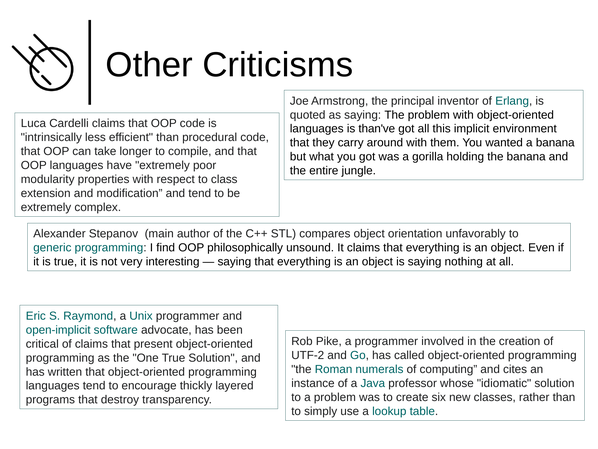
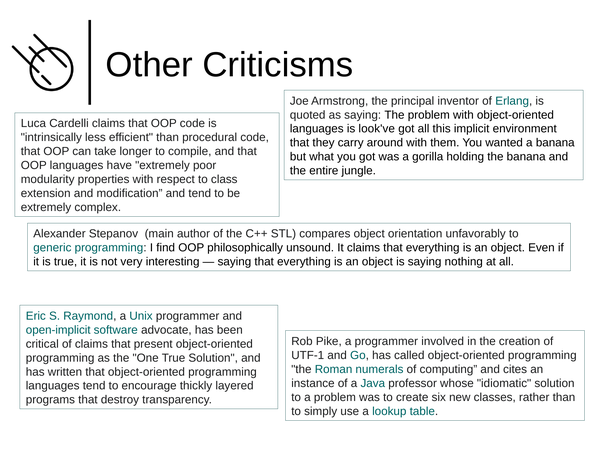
than've: than've -> look've (377, 129)
UTF-2: UTF-2 -> UTF-1 (308, 355)
